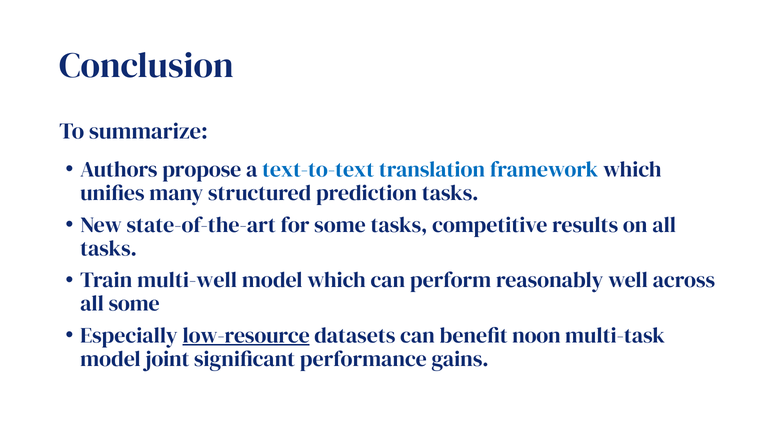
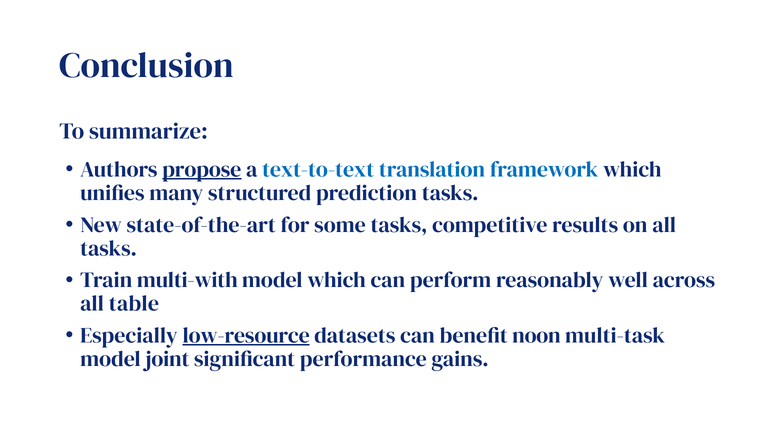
propose underline: none -> present (202, 170)
multi-well: multi-well -> multi-with (187, 281)
all some: some -> table (134, 304)
